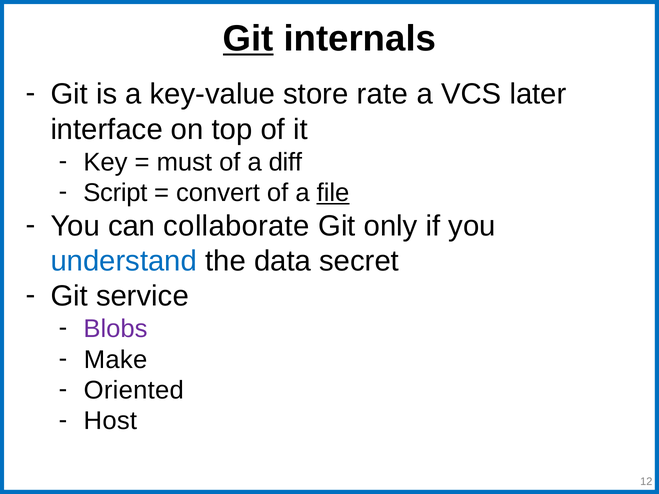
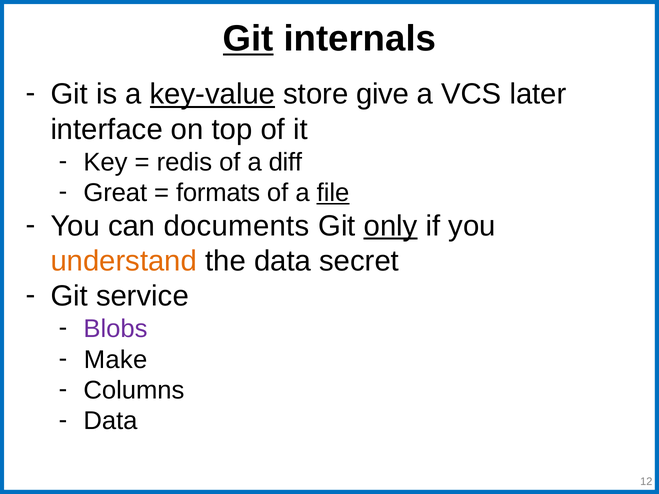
key-value underline: none -> present (212, 94)
rate: rate -> give (383, 94)
must: must -> redis (184, 162)
Script: Script -> Great (115, 193)
convert: convert -> formats (218, 193)
collaborate: collaborate -> documents (237, 226)
only underline: none -> present (391, 226)
understand colour: blue -> orange (124, 261)
Oriented: Oriented -> Columns (134, 390)
Host: Host -> Data (110, 421)
